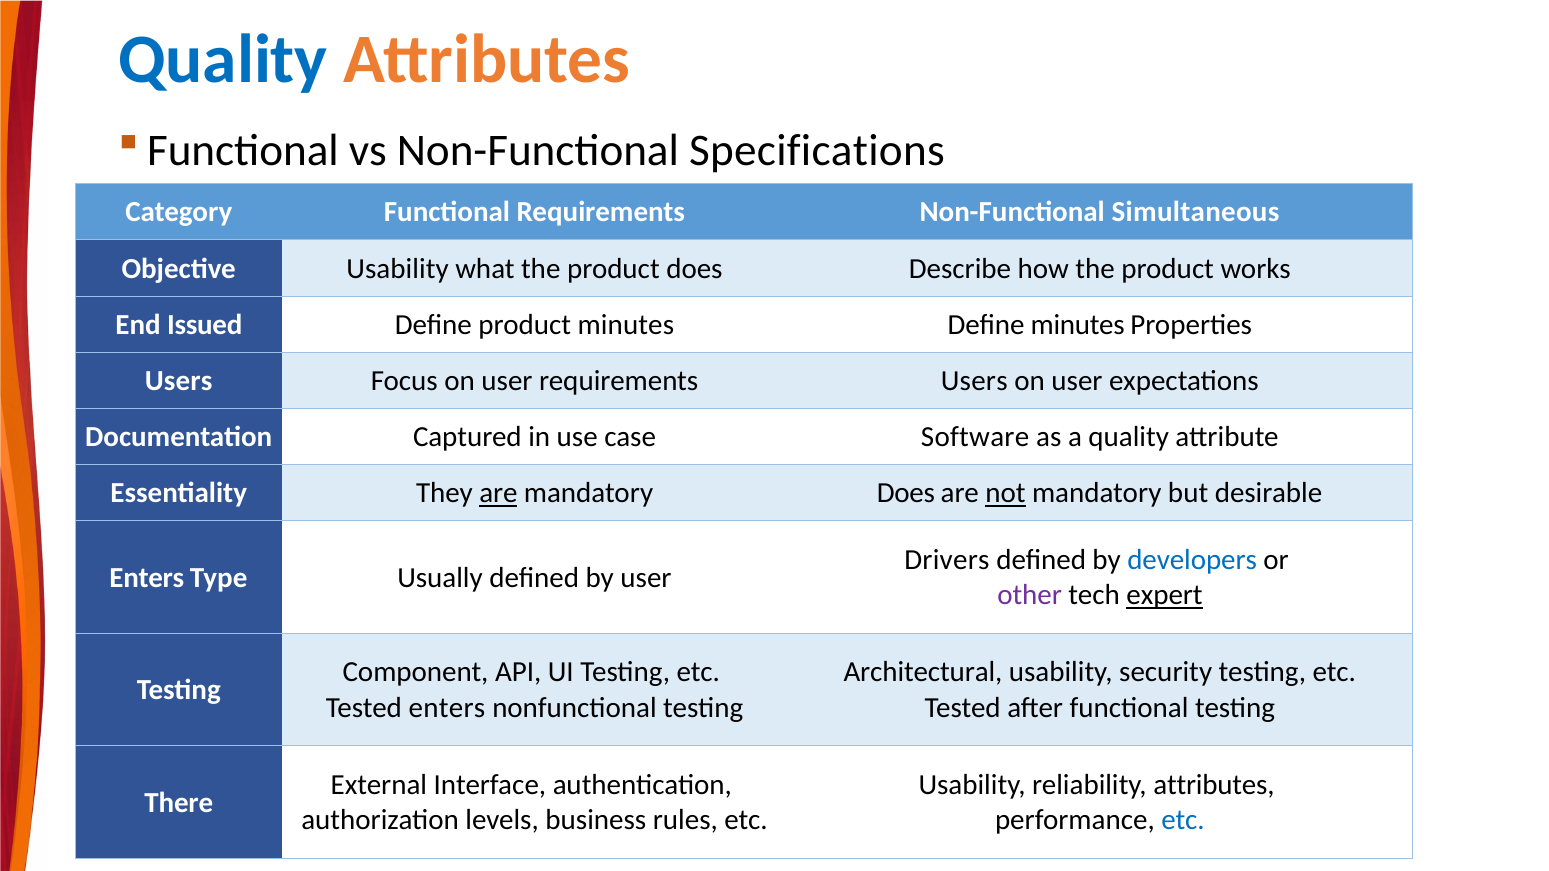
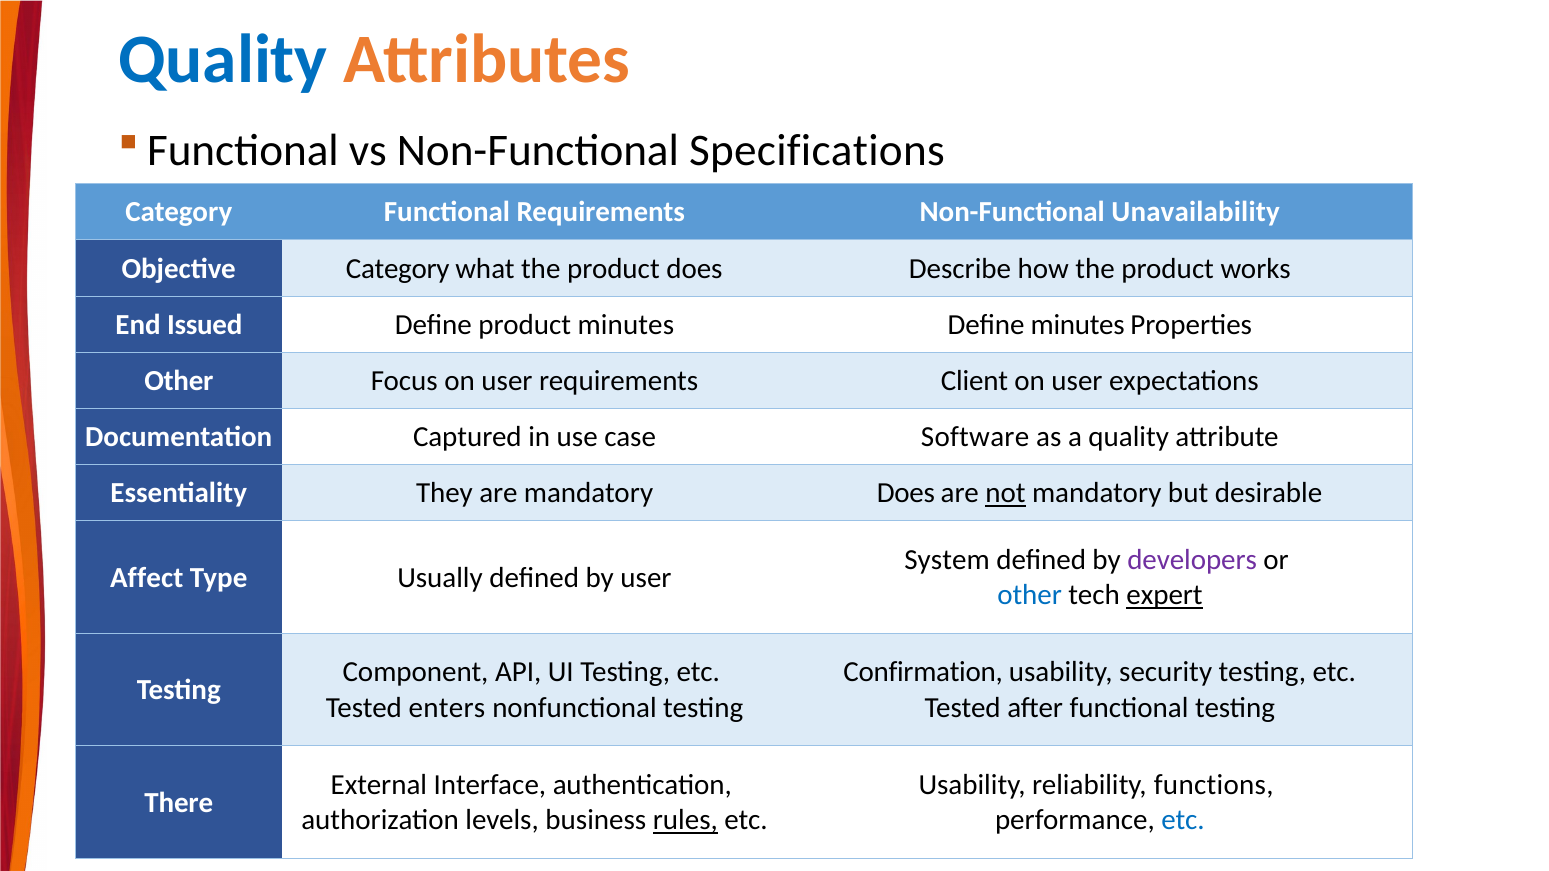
Simultaneous: Simultaneous -> Unavailability (1196, 212)
Objective Usability: Usability -> Category (398, 269)
Users: Users -> Other (179, 381)
requirements Users: Users -> Client (974, 381)
are underline: present -> none (498, 494)
Drivers: Drivers -> System (947, 560)
developers colour: blue -> purple (1192, 560)
Enters: Enters -> Affect (147, 578)
other colour: purple -> blue (1030, 596)
Architectural: Architectural -> Confirmation (923, 673)
reliability attributes: attributes -> functions (1214, 785)
rules underline: none -> present (685, 821)
